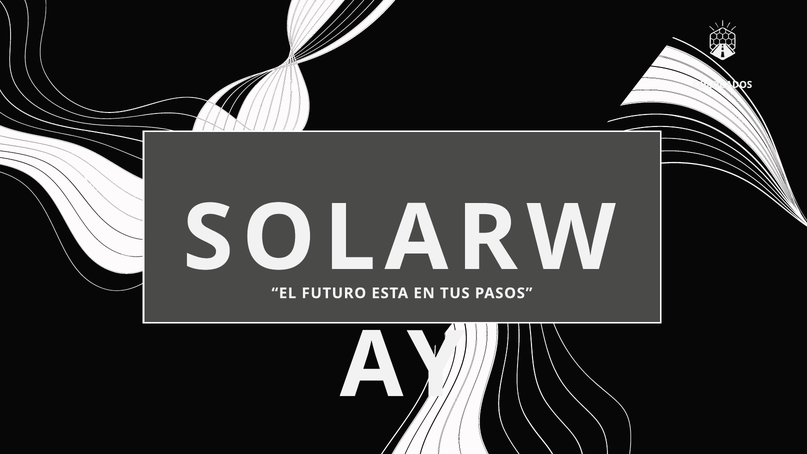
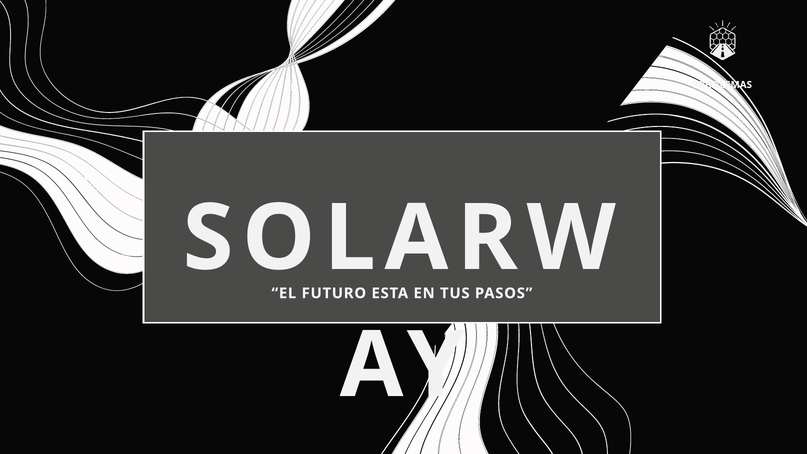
COLOCADOS: COLOCADOS -> PROBLEMAS (722, 85)
